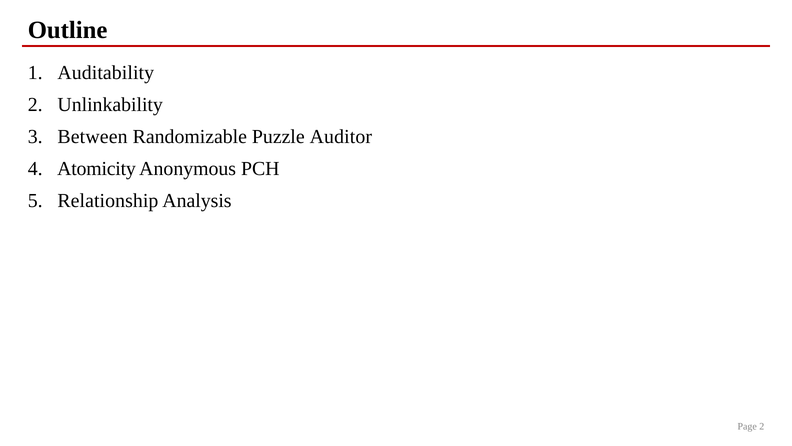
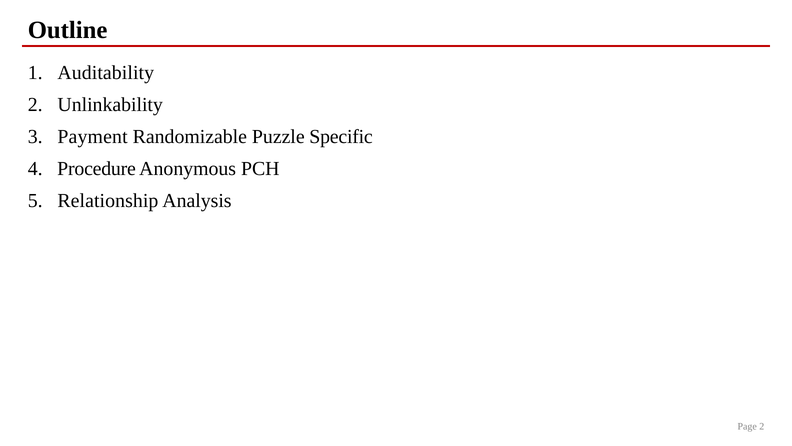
Between: Between -> Payment (93, 137)
Auditor: Auditor -> Specific (341, 137)
Atomicity: Atomicity -> Procedure (97, 169)
